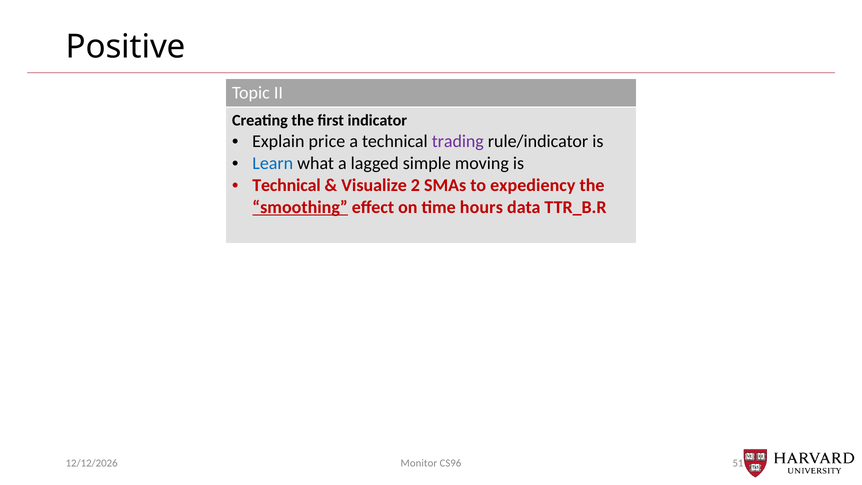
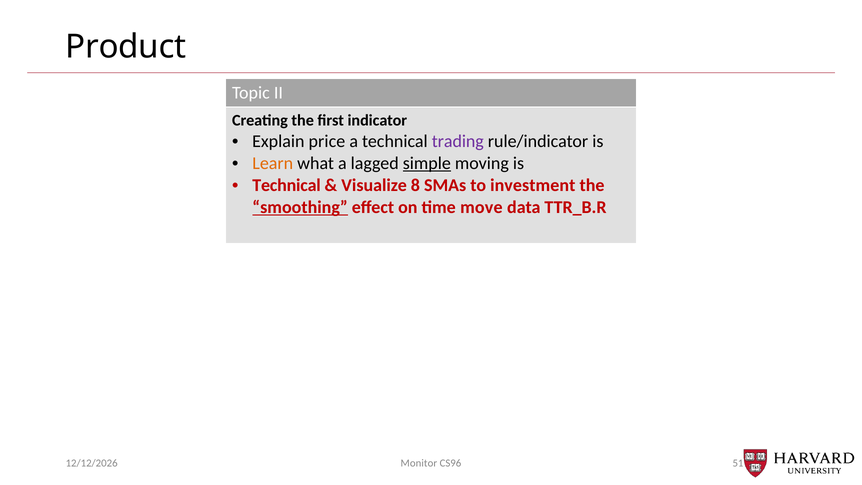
Positive: Positive -> Product (126, 47)
Learn colour: blue -> orange (273, 163)
simple underline: none -> present (427, 163)
2: 2 -> 8 (415, 185)
expediency: expediency -> investment (533, 185)
hours: hours -> move (481, 207)
